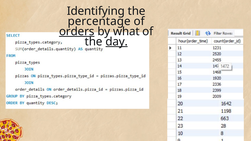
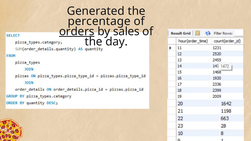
Identifying: Identifying -> Generated (96, 11)
what: what -> sales (126, 31)
day underline: present -> none (117, 42)
